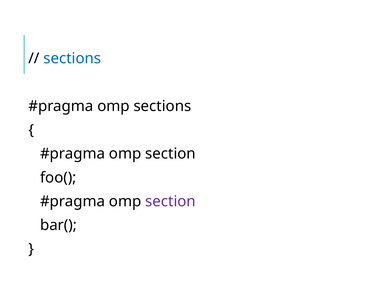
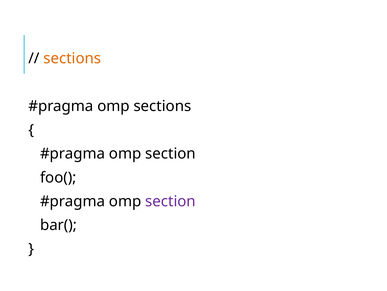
sections colour: blue -> orange (72, 58)
